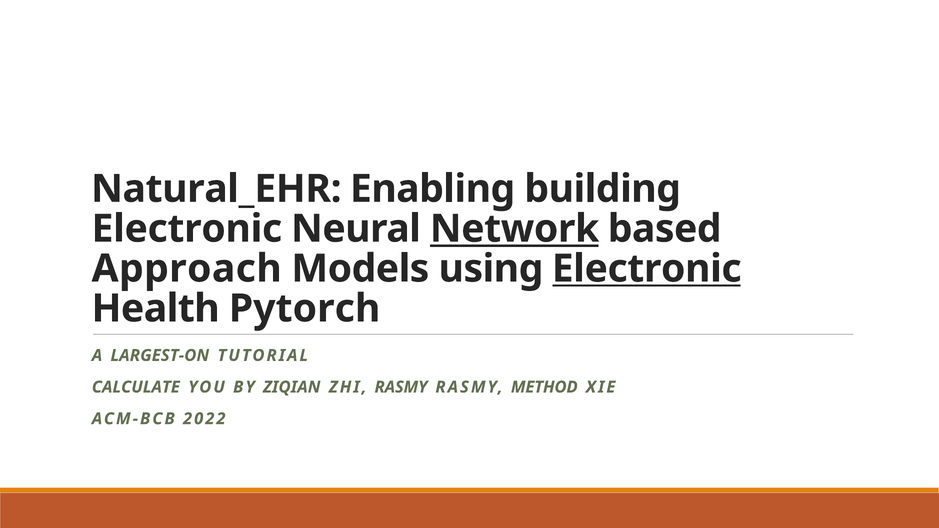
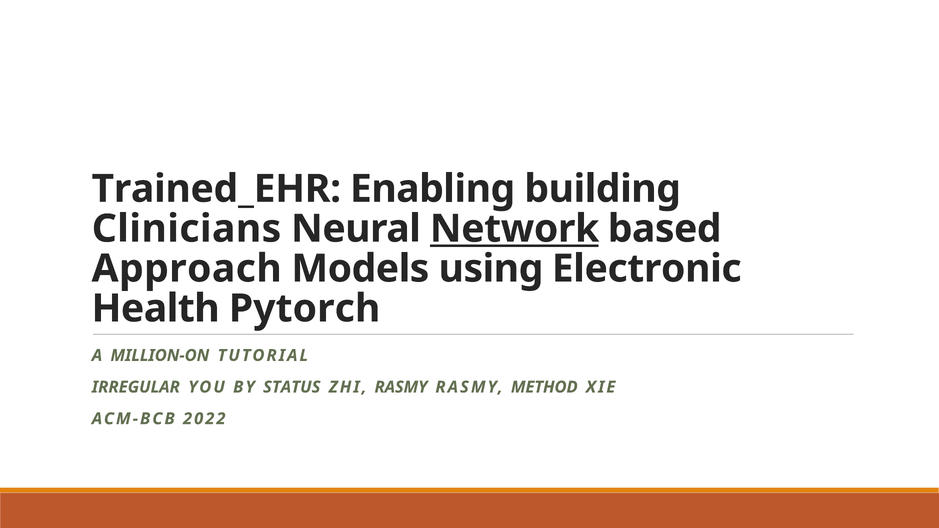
Natural_EHR: Natural_EHR -> Trained_EHR (216, 189)
Electronic: Electronic -> Clinicians (187, 229)
Electronic underline: present -> none (647, 269)
LARGEST-ON: LARGEST-ON -> MILLION-ON (160, 356)
CALCULATE: CALCULATE -> IRREGULAR (136, 387)
ZIQIAN: ZIQIAN -> STATUS (292, 387)
